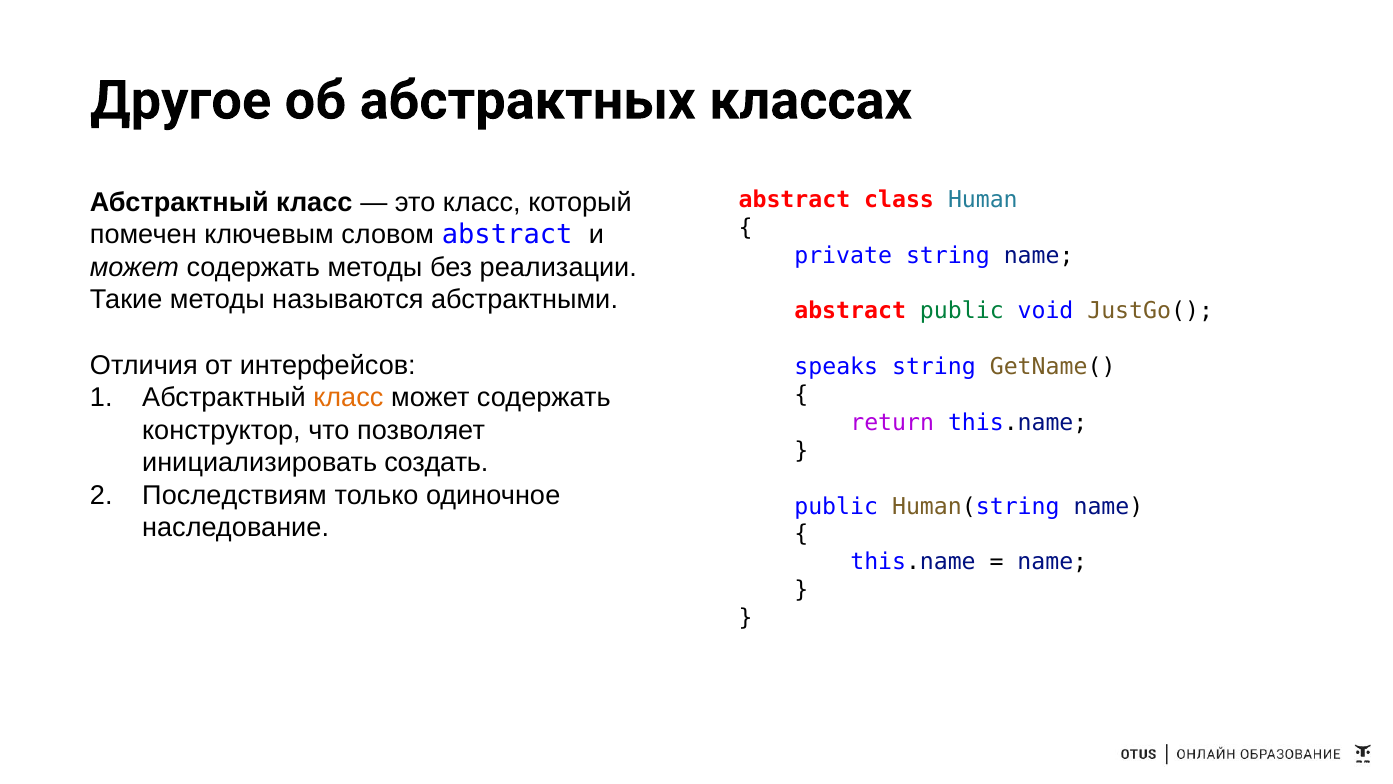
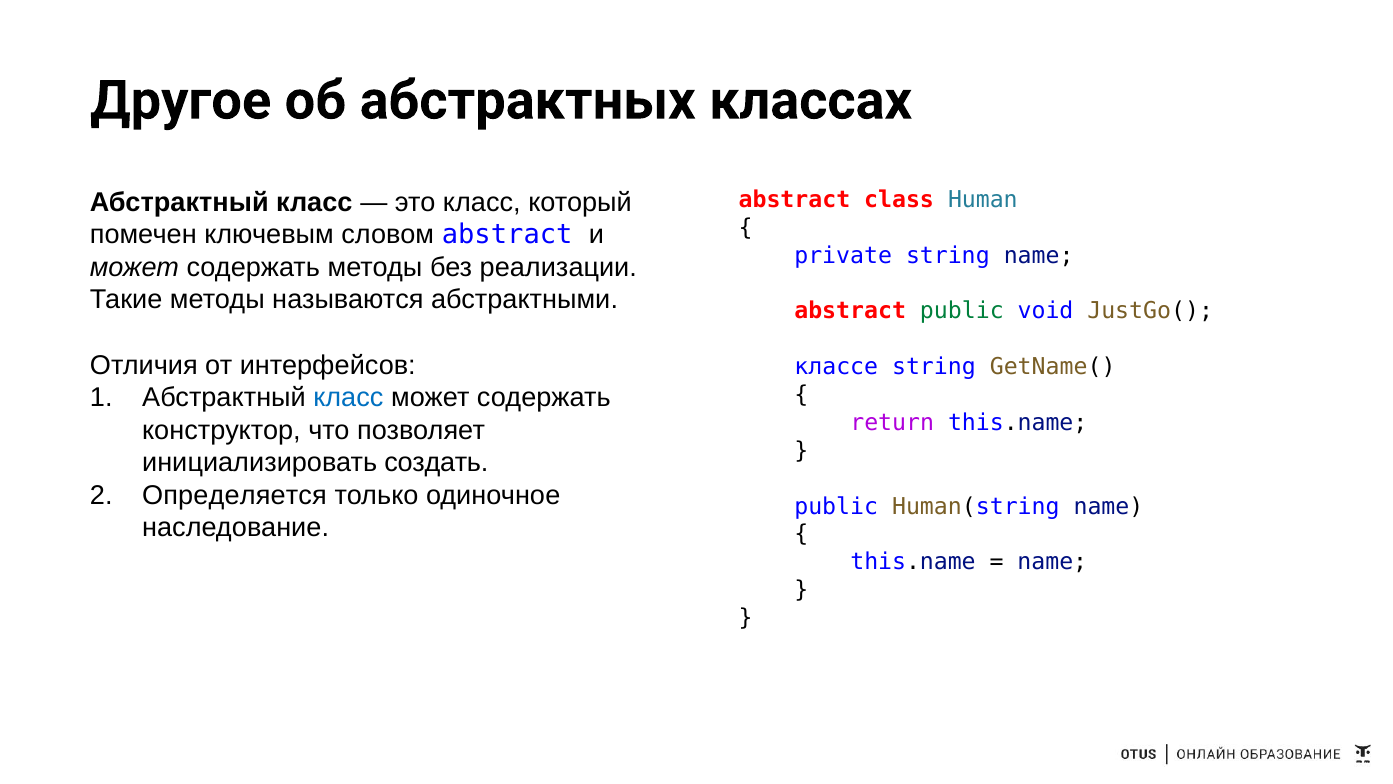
speaks: speaks -> классе (836, 367)
класс colour: orange -> blue (348, 397)
Последствиям: Последствиям -> Определяется (234, 495)
